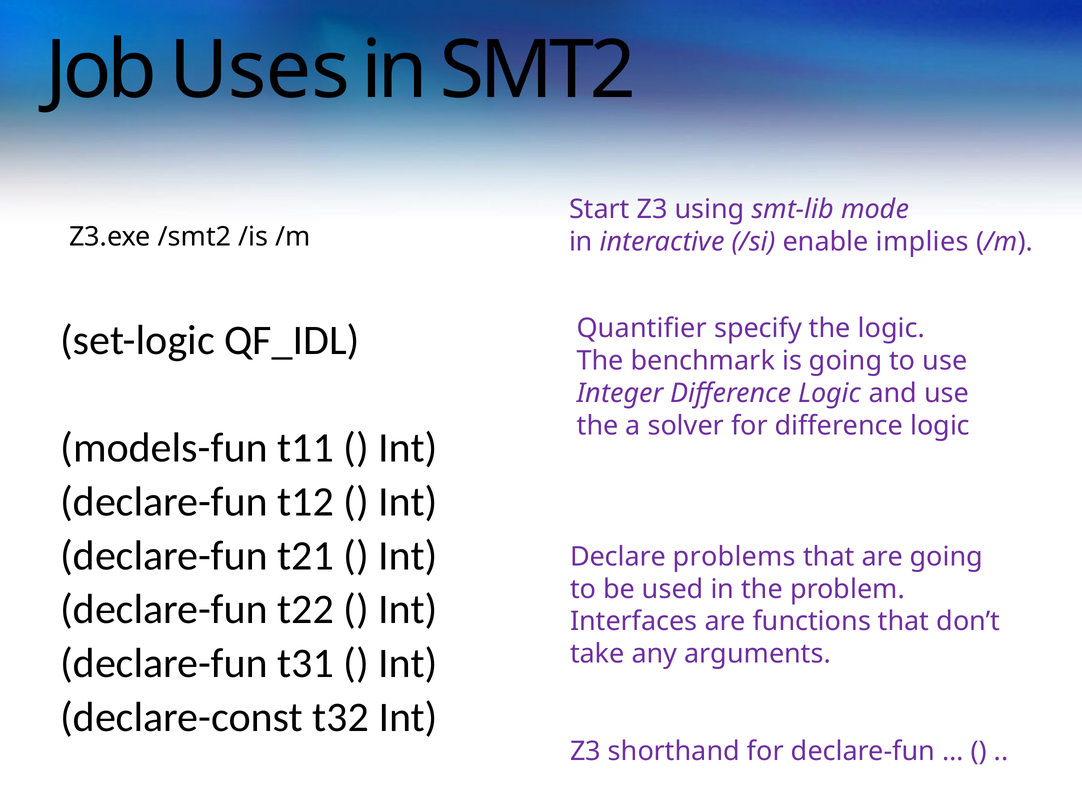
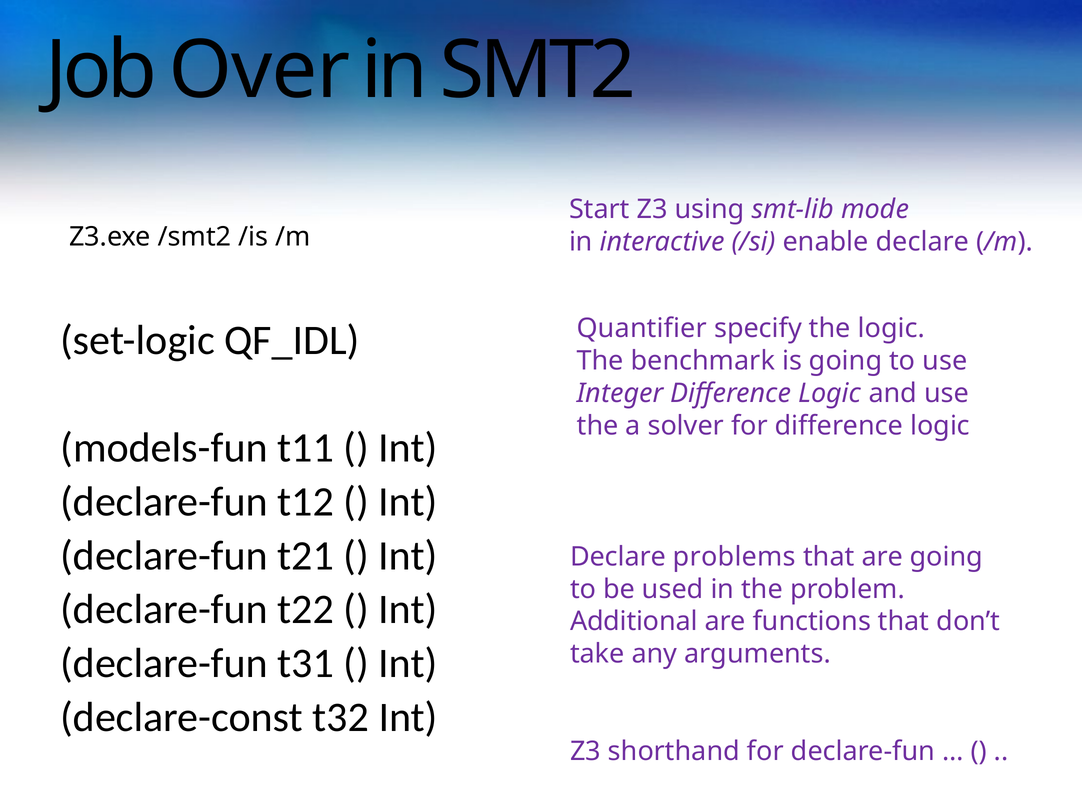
Uses: Uses -> Over (260, 71)
enable implies: implies -> declare (922, 242)
Interfaces: Interfaces -> Additional (634, 622)
